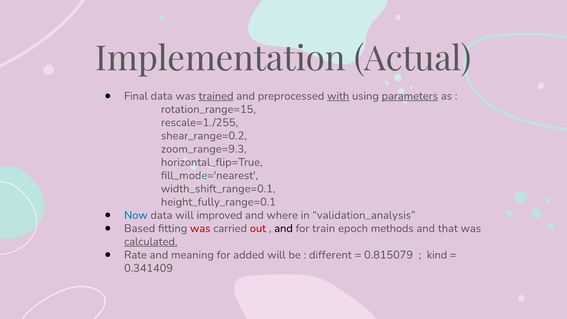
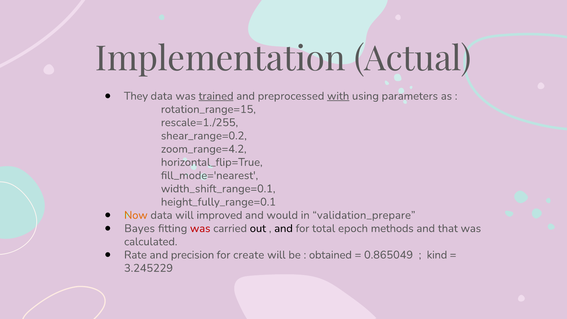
Final: Final -> They (136, 96)
parameters underline: present -> none (410, 96)
zoom_range=9.3: zoom_range=9.3 -> zoom_range=4.2 (204, 149)
Now colour: blue -> orange (136, 215)
where: where -> would (282, 215)
validation_analysis: validation_analysis -> validation_prepare (364, 215)
Based: Based -> Bayes (140, 228)
out colour: red -> black (258, 228)
train: train -> total (324, 228)
calculated underline: present -> none (151, 242)
meaning: meaning -> precision (193, 255)
added: added -> create (249, 255)
different: different -> obtained (330, 255)
0.815079: 0.815079 -> 0.865049 (389, 255)
0.341409: 0.341409 -> 3.245229 (149, 268)
